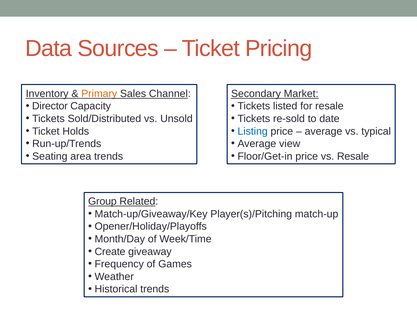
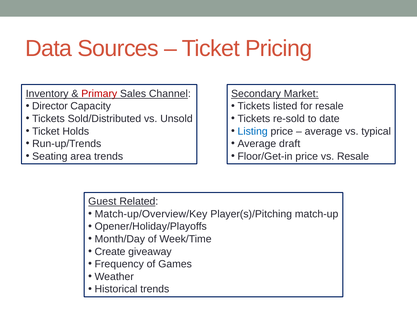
Primary colour: orange -> red (99, 94)
view: view -> draft (290, 144)
Group: Group -> Guest (102, 201)
Match-up/Giveaway/Key: Match-up/Giveaway/Key -> Match-up/Overview/Key (151, 214)
